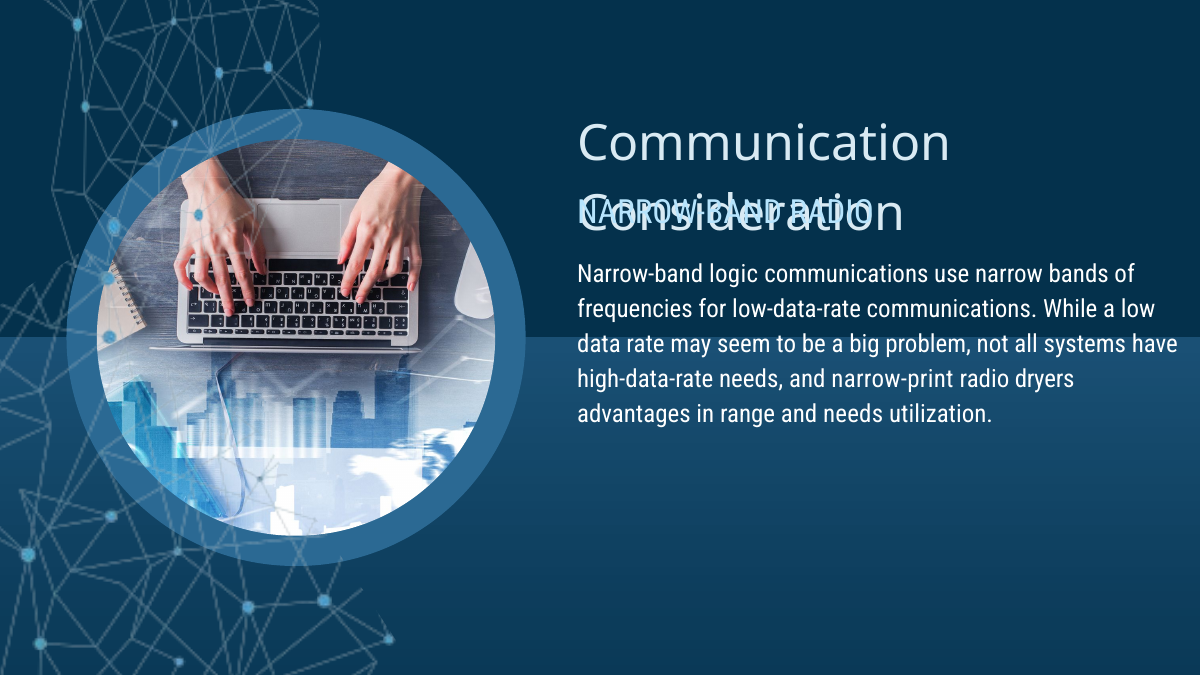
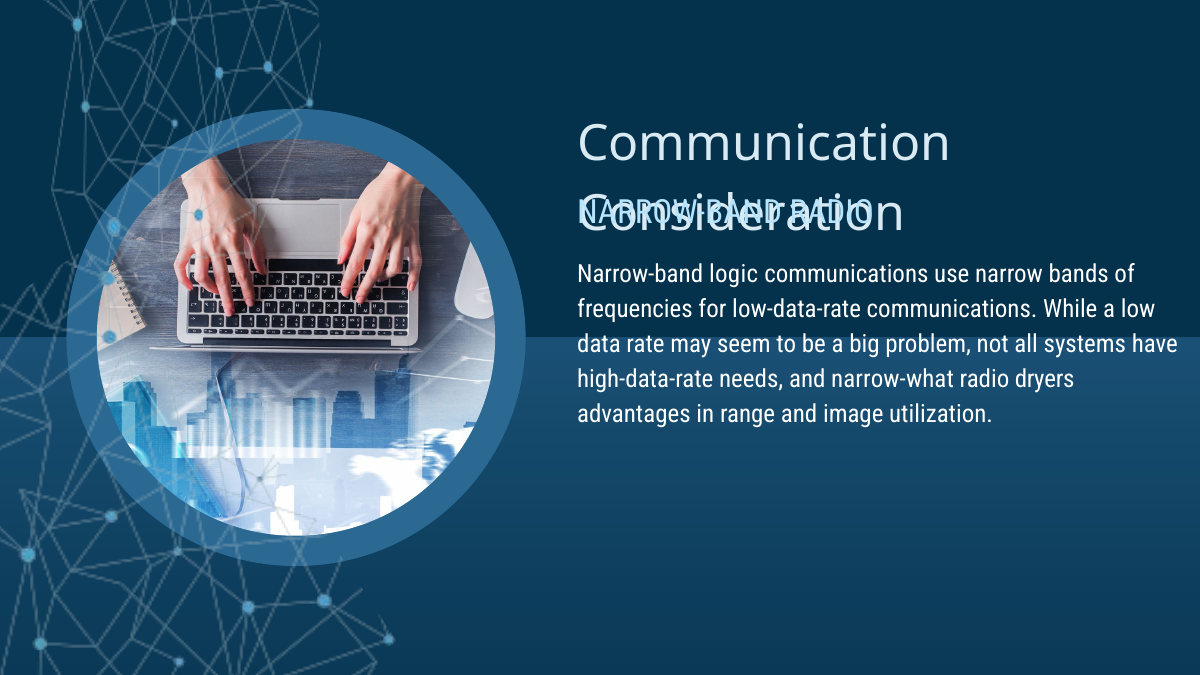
narrow-print: narrow-print -> narrow-what (893, 379)
and needs: needs -> image (853, 414)
